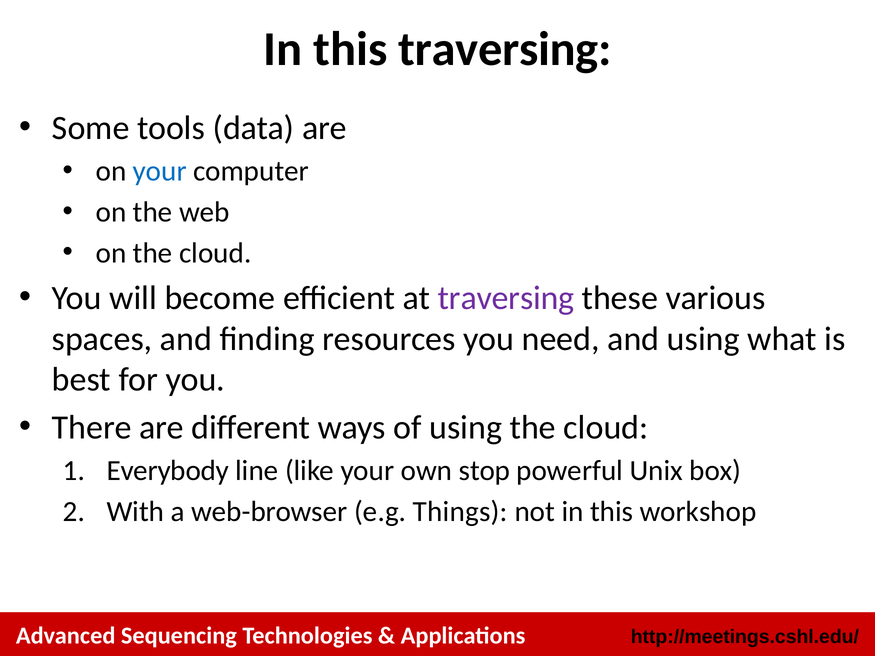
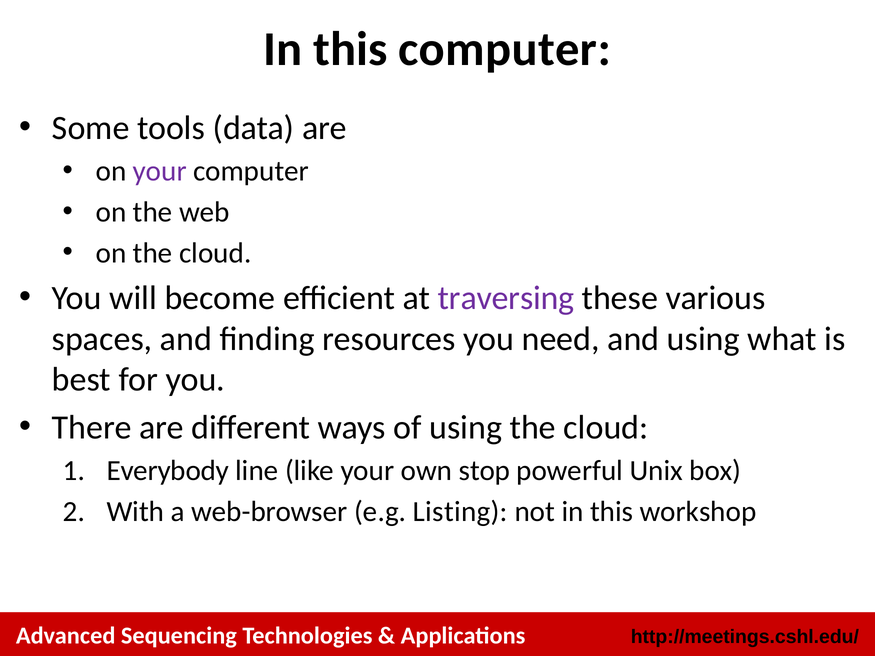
this traversing: traversing -> computer (505, 49)
your colour: blue -> purple (160, 171)
Things: Things -> Listing (460, 512)
